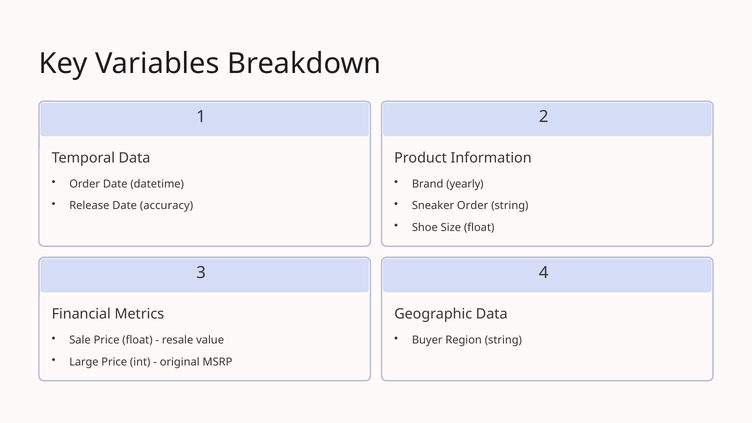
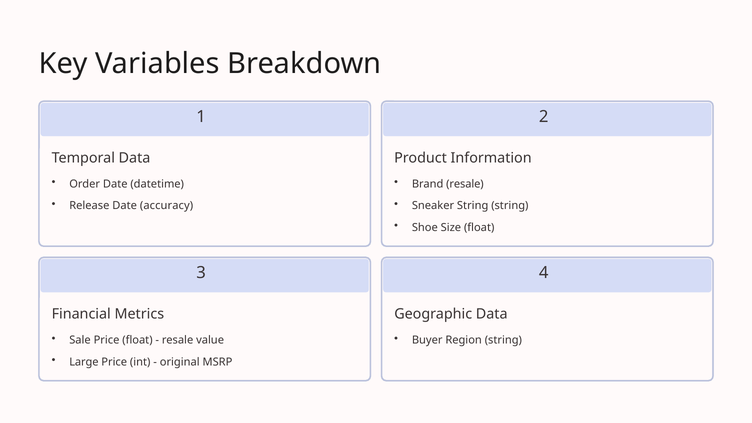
Brand yearly: yearly -> resale (465, 184)
Sneaker Order: Order -> String (473, 206)
